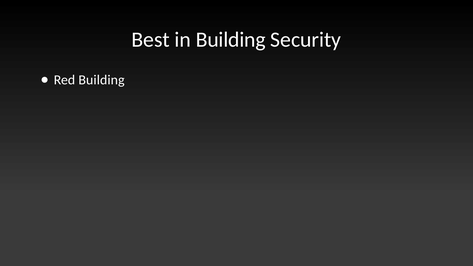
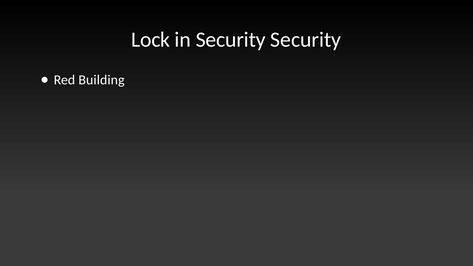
Best: Best -> Lock (151, 40)
in Building: Building -> Security (231, 40)
